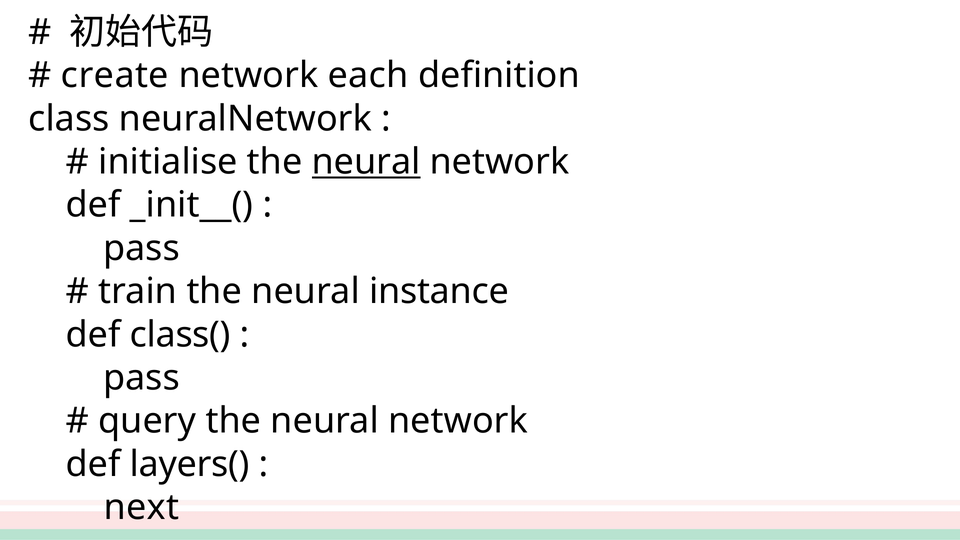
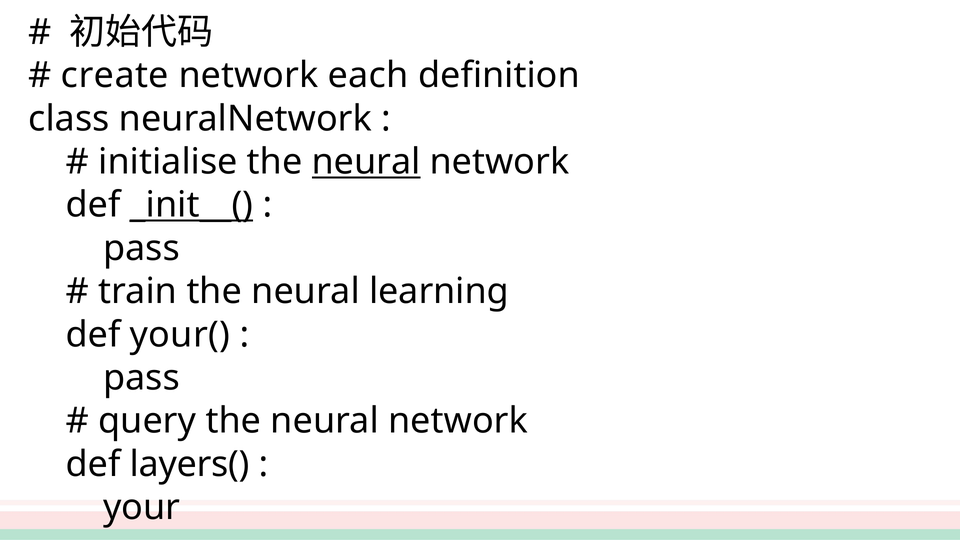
_init__( underline: none -> present (191, 205)
instance: instance -> learning (439, 291)
class(: class( -> your( (180, 335)
next: next -> your (142, 507)
